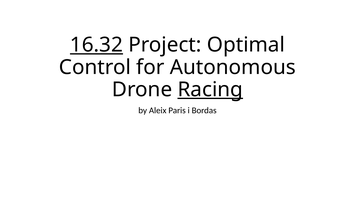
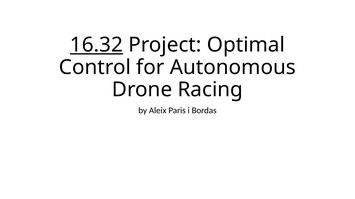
Racing underline: present -> none (210, 90)
